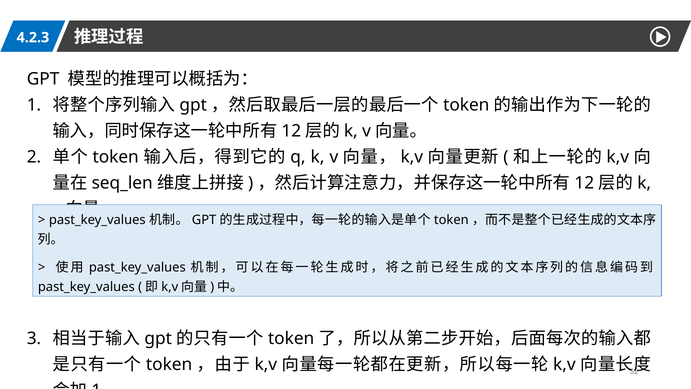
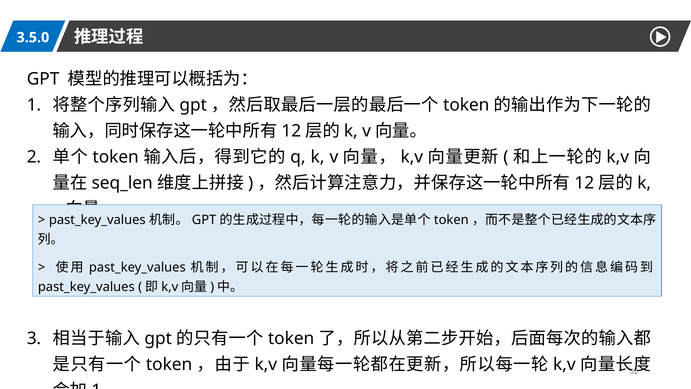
4.2.3: 4.2.3 -> 3.5.0 (33, 37)
